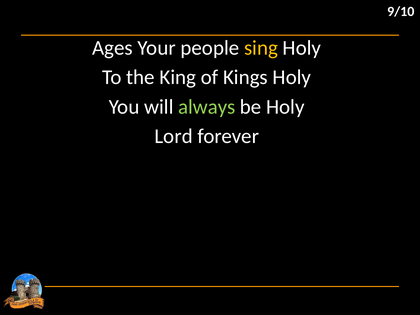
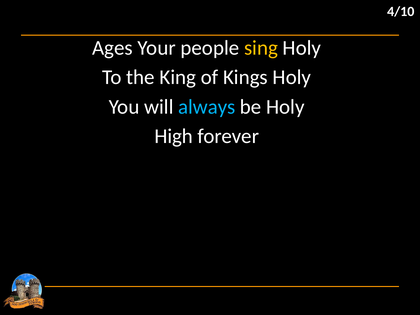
9/10: 9/10 -> 4/10 (401, 11)
always colour: light green -> light blue (207, 107)
Lord: Lord -> High (174, 136)
